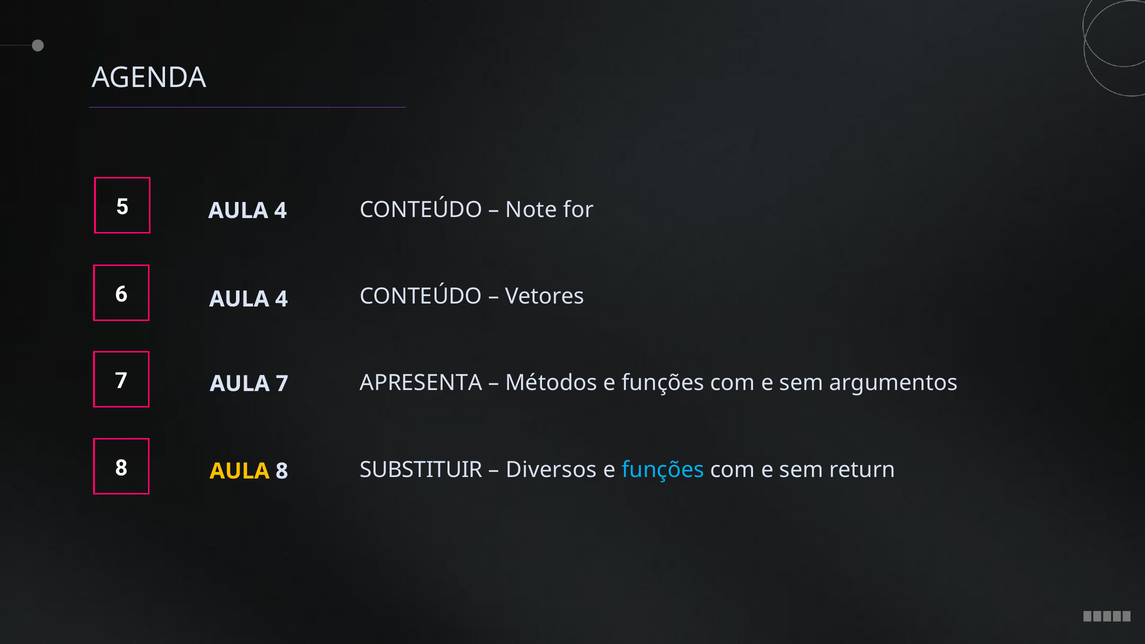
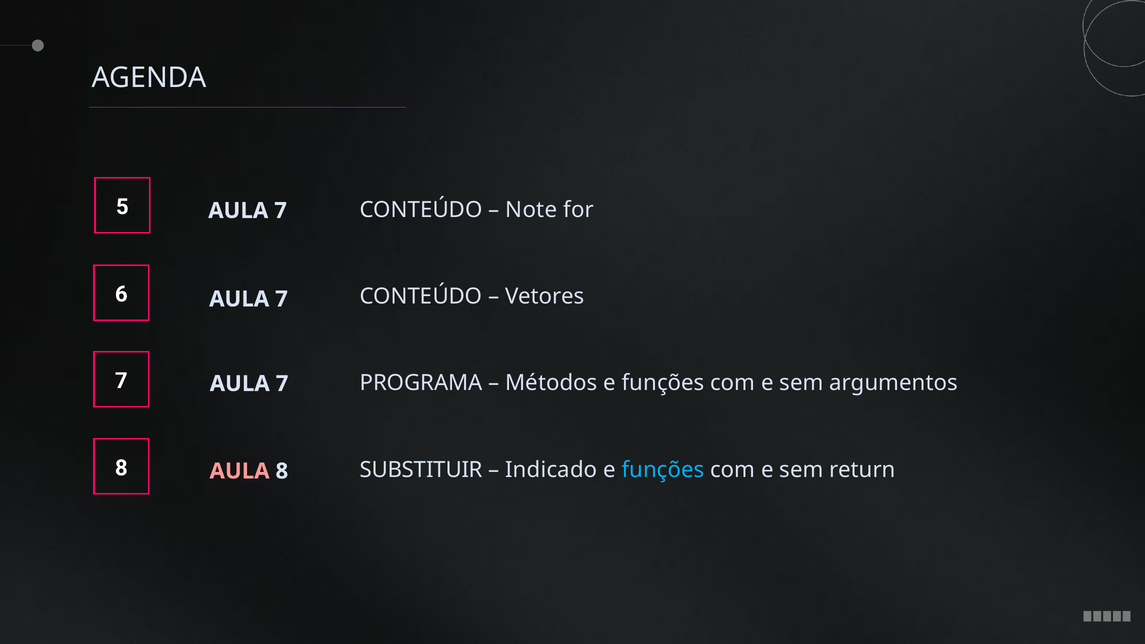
4: 4 -> 7 (281, 211)
4: 4 -> 7 (281, 299)
APRESENTA: APRESENTA -> PROGRAMA (421, 383)
Diversos: Diversos -> Indicado (551, 470)
AULA colour: yellow -> pink (240, 471)
